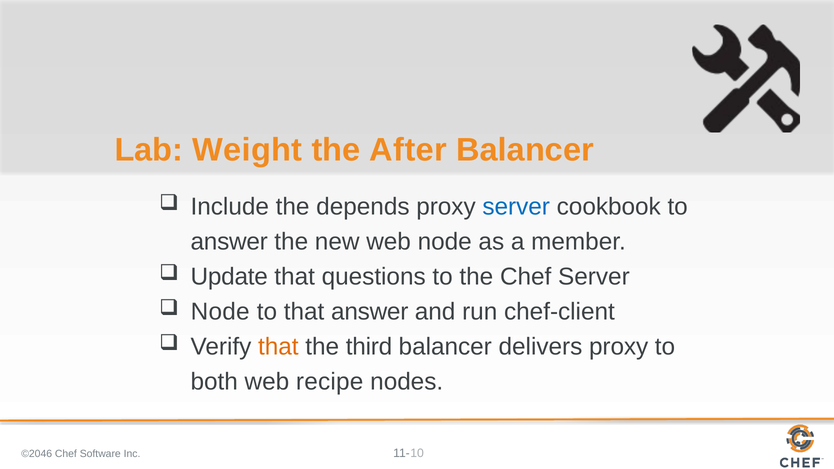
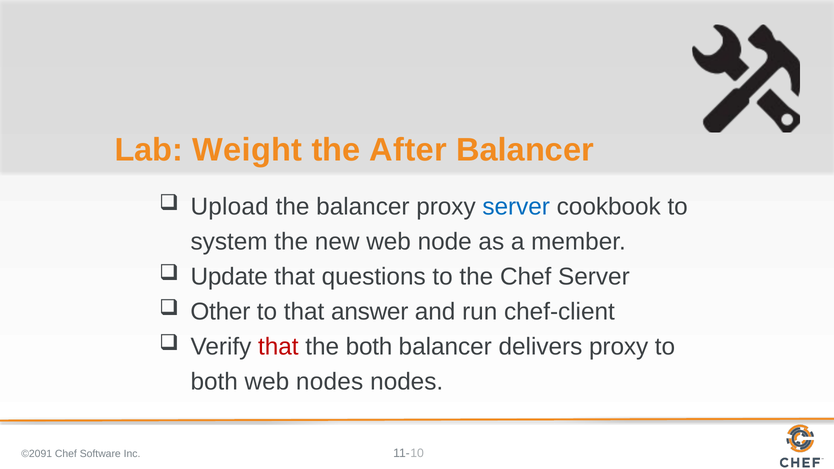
Include: Include -> Upload (230, 207)
the depends: depends -> balancer (363, 207)
answer: answer -> system (229, 242)
Node: Node -> Other (220, 312)
that colour: orange -> red (278, 347)
the third: third -> both (369, 347)
web recipe: recipe -> nodes (330, 382)
©2046: ©2046 -> ©2091 (37, 454)
